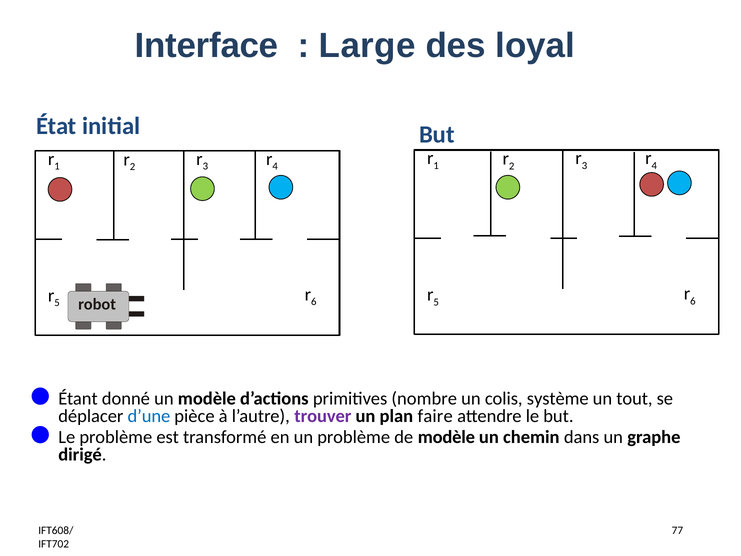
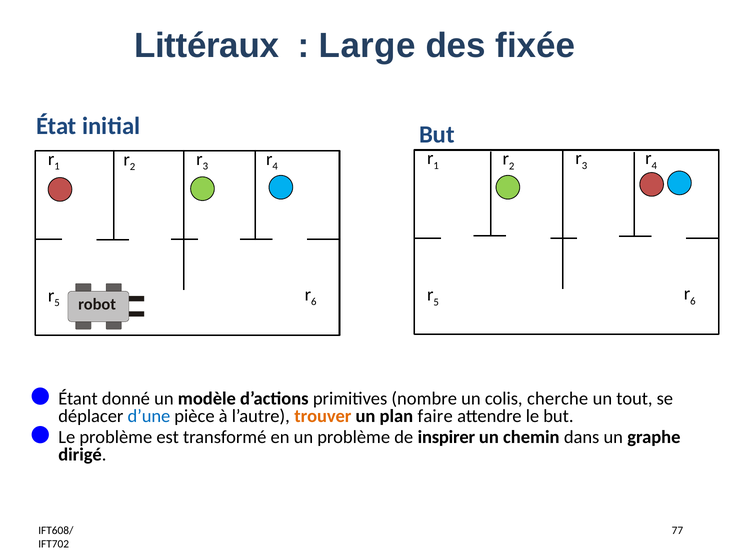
Interface: Interface -> Littéraux (207, 46)
loyal: loyal -> fixée (535, 46)
système: système -> cherche (558, 398)
trouver colour: purple -> orange (323, 416)
de modèle: modèle -> inspirer (446, 437)
